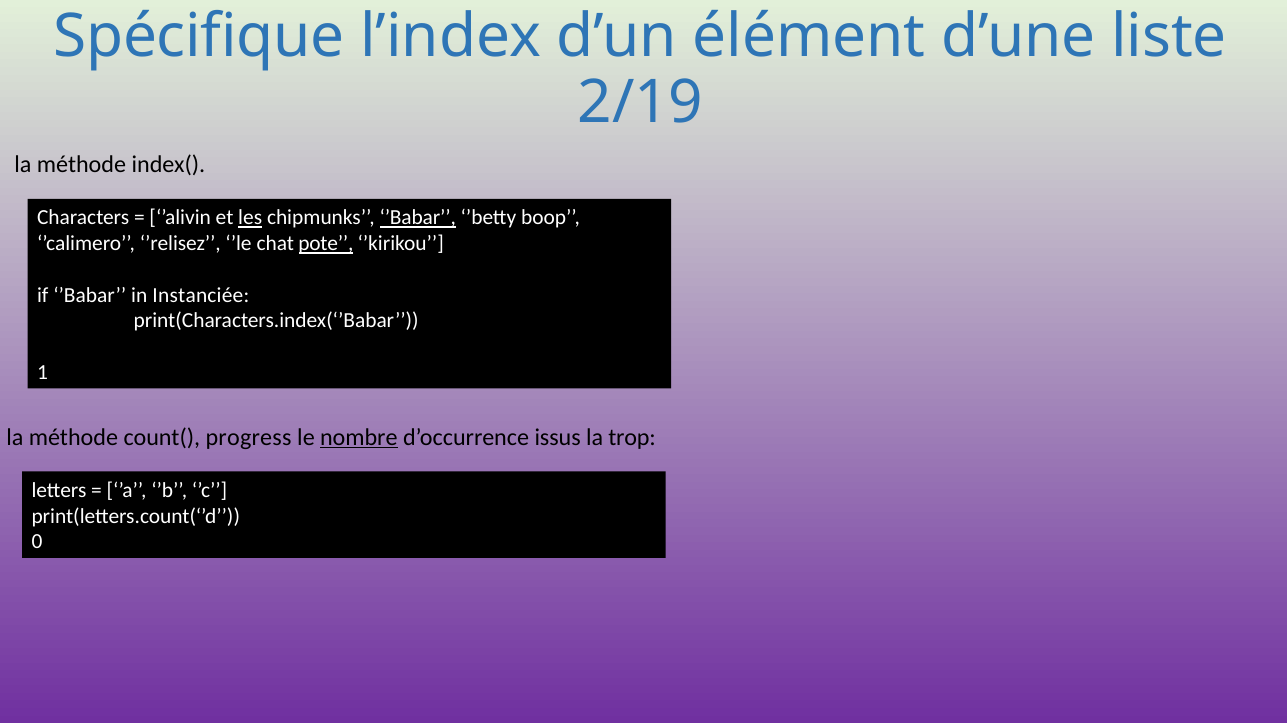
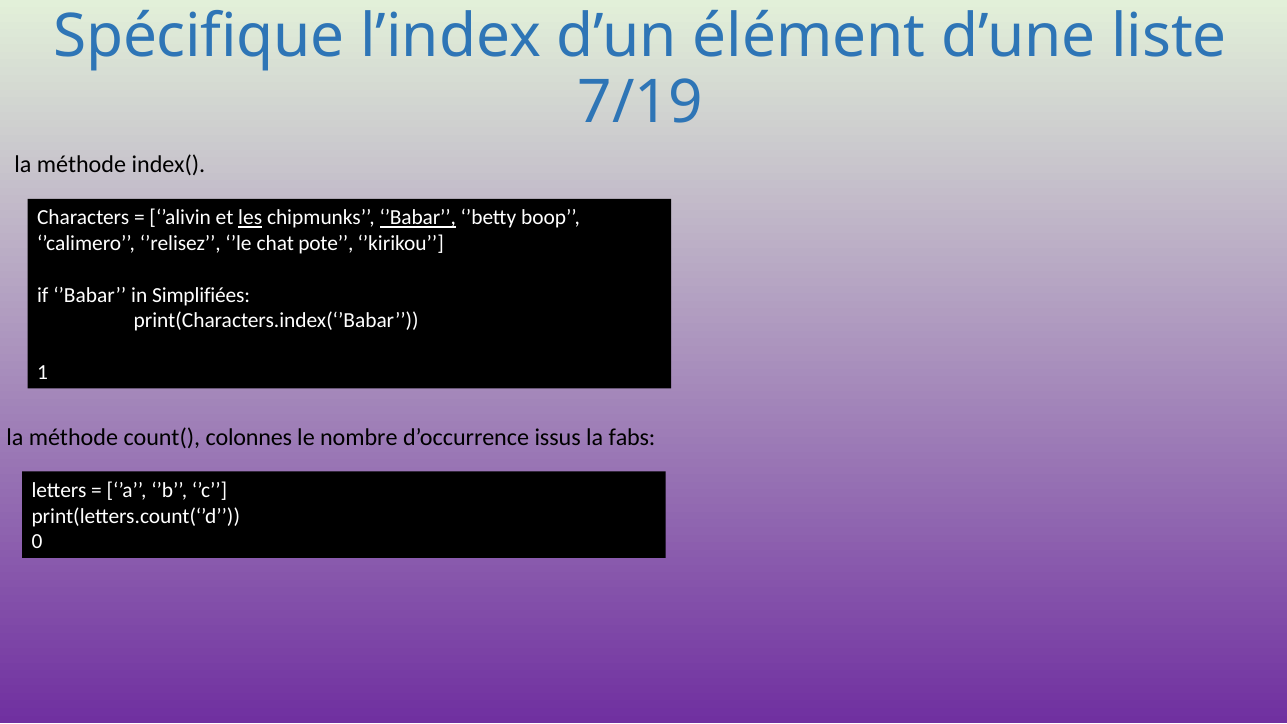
2/19: 2/19 -> 7/19 (640, 102)
pote underline: present -> none (326, 244)
Instanciée: Instanciée -> Simplifiées (201, 295)
progress: progress -> colonnes (249, 437)
nombre underline: present -> none (359, 437)
trop: trop -> fabs (632, 437)
